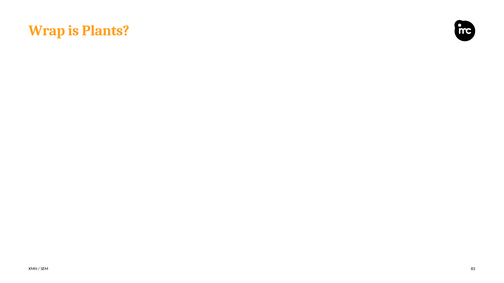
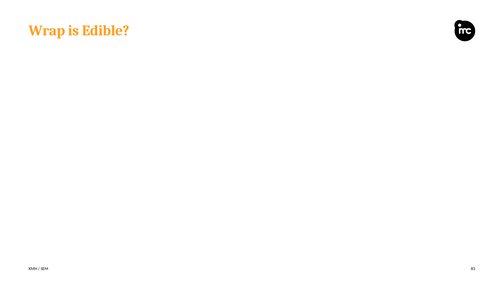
Plants: Plants -> Edible (106, 31)
